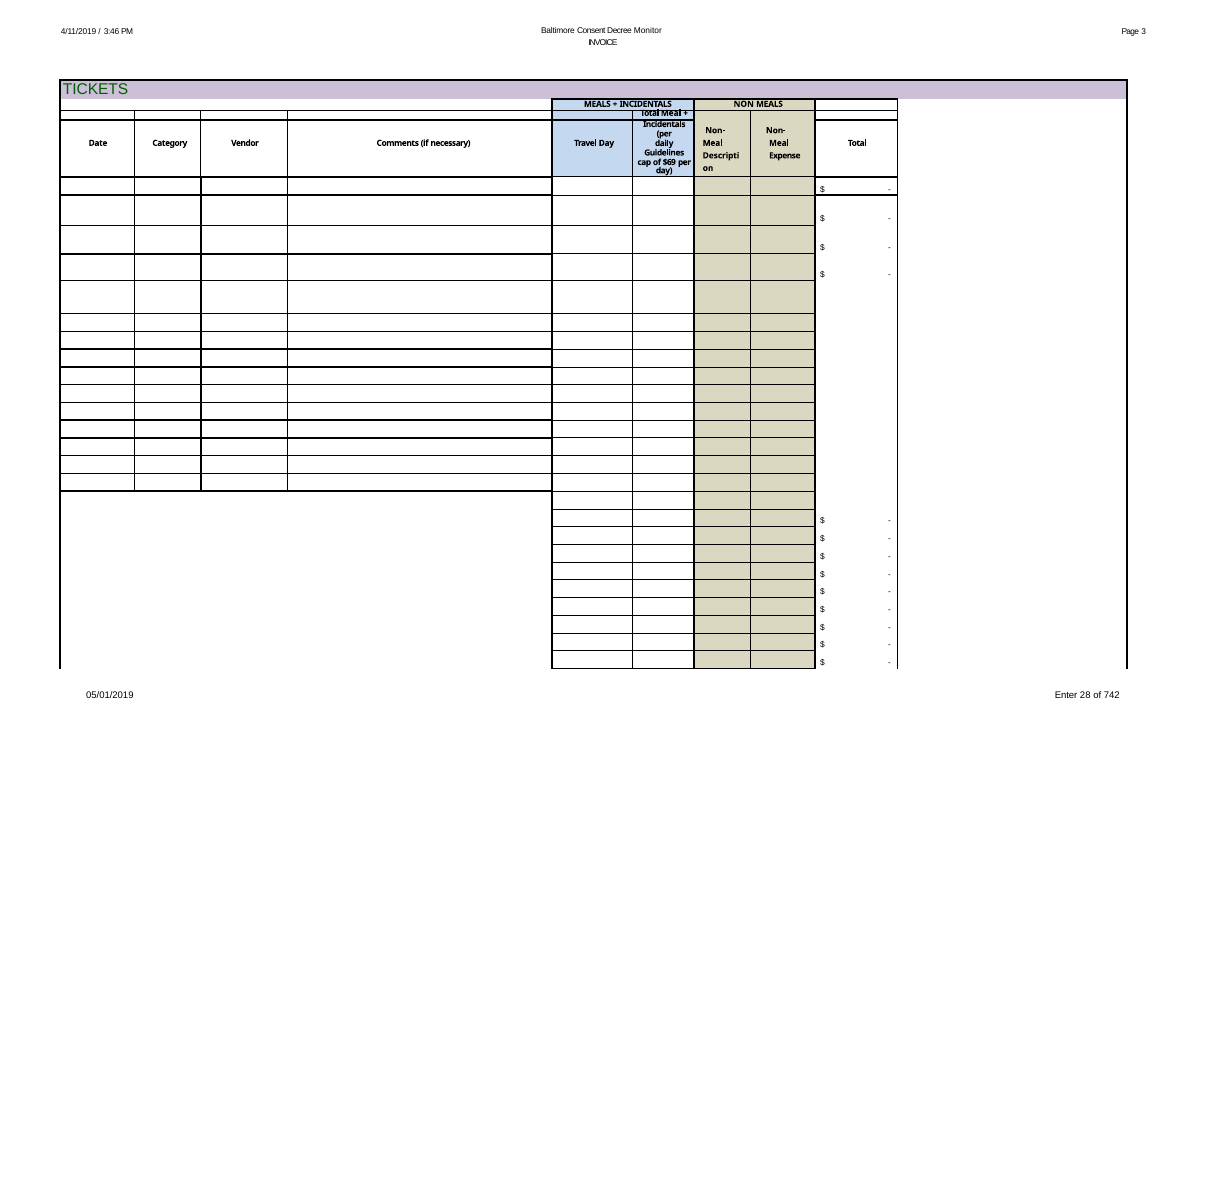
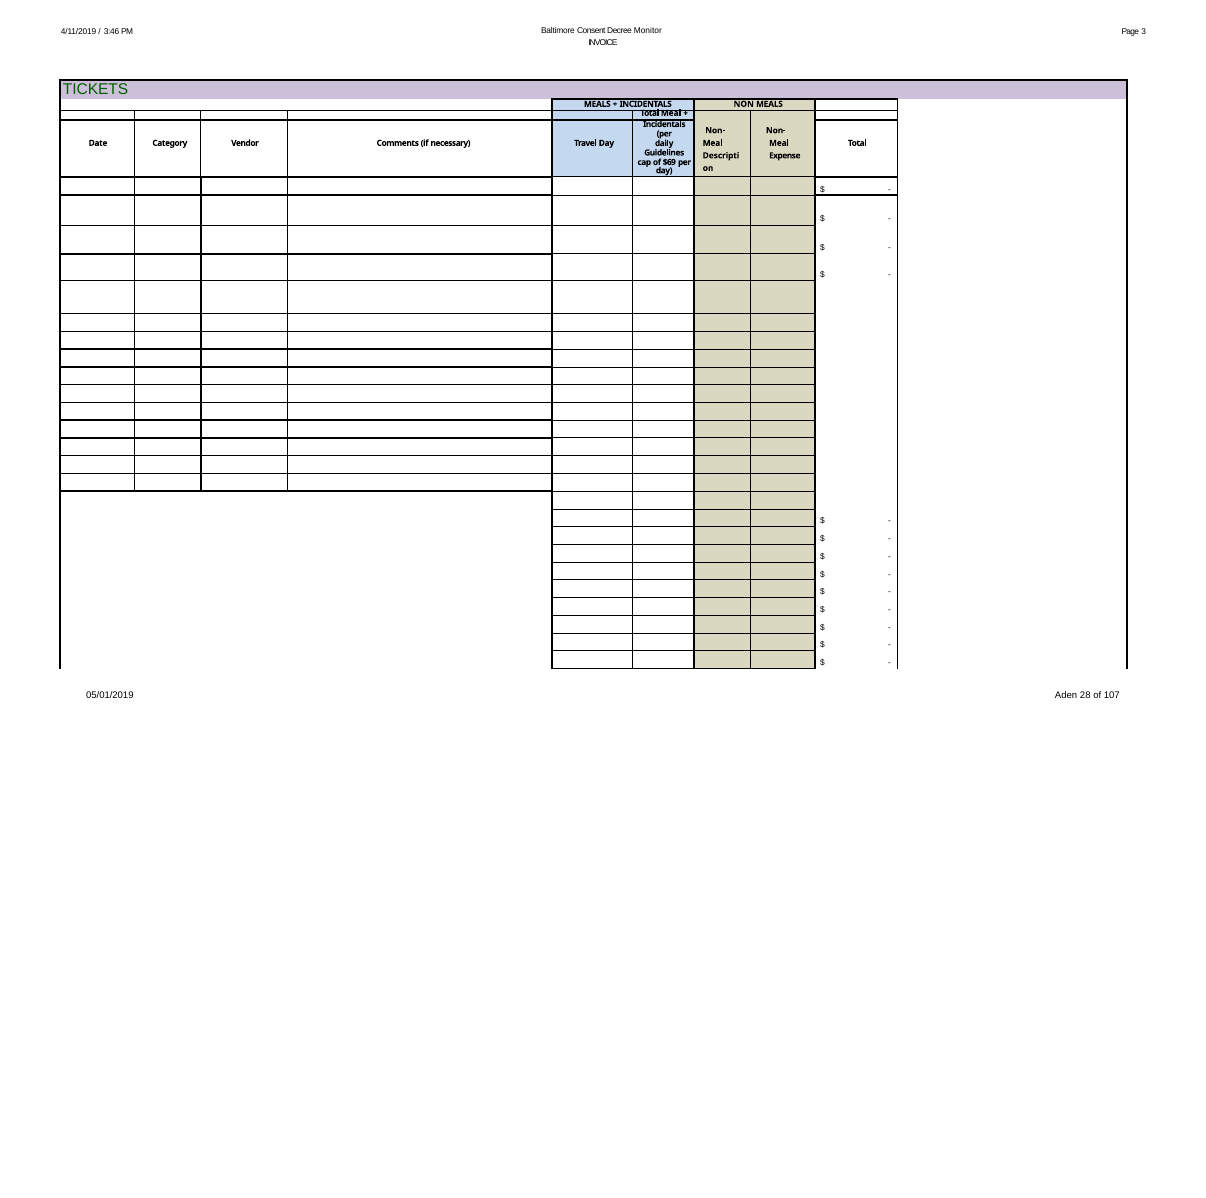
Enter: Enter -> Aden (1066, 696)
742: 742 -> 107 (1112, 696)
